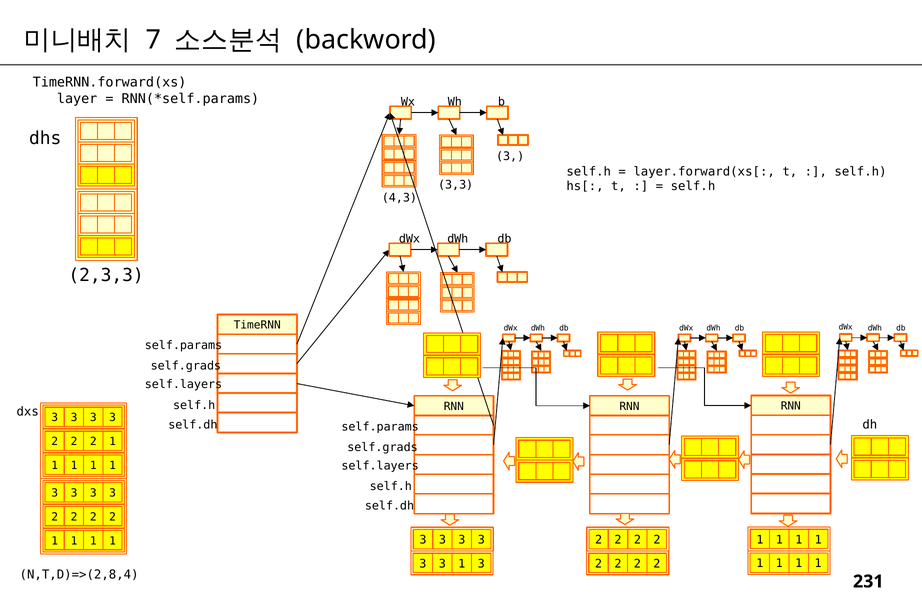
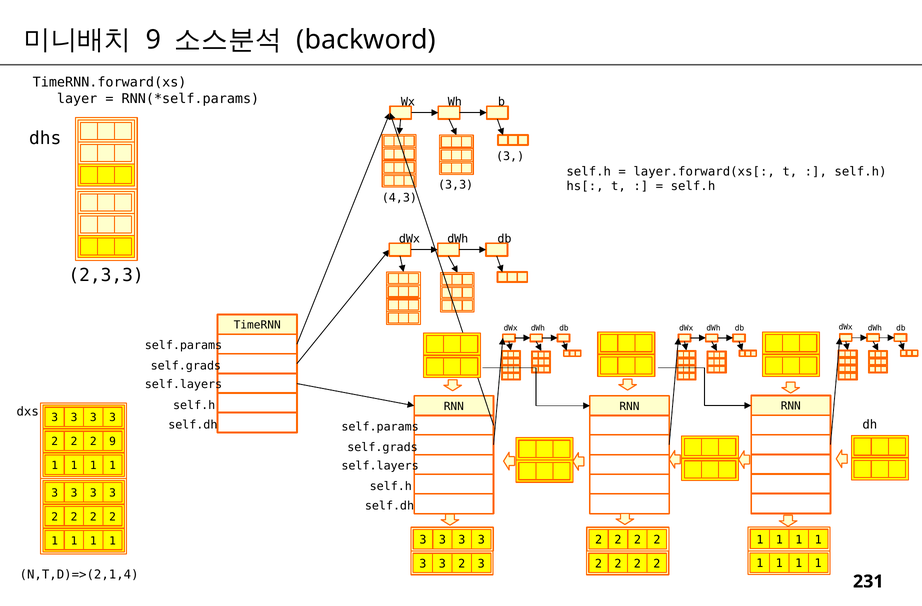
7: 7 -> 9 (153, 40)
1: 1 -> 9 (113, 441)
1: 1 -> 2 (462, 563)
N,T,D)=>(2,8,4: N,T,D)=>(2,8,4 -> N,T,D)=>(2,1,4 (79, 575)
